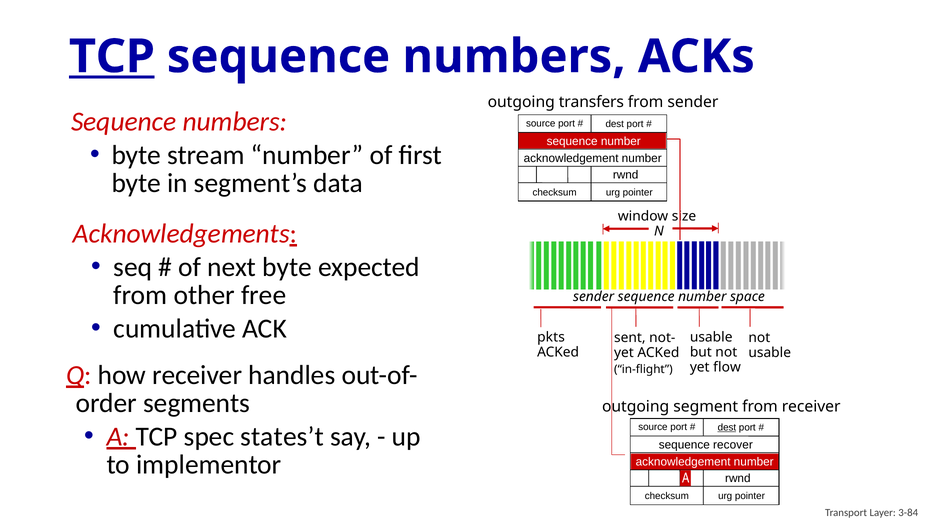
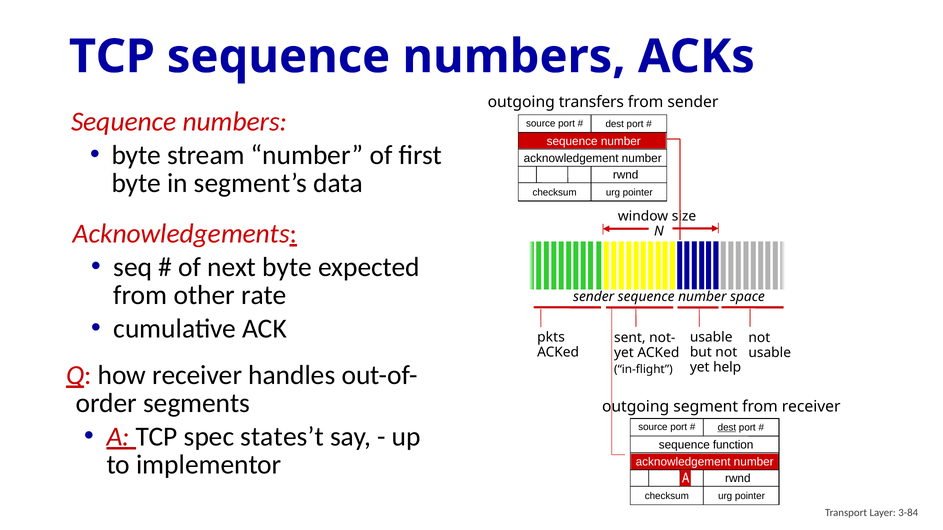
TCP underline: present -> none (112, 57)
free: free -> rate (264, 295)
flow: flow -> help (727, 367)
recover: recover -> function (733, 445)
